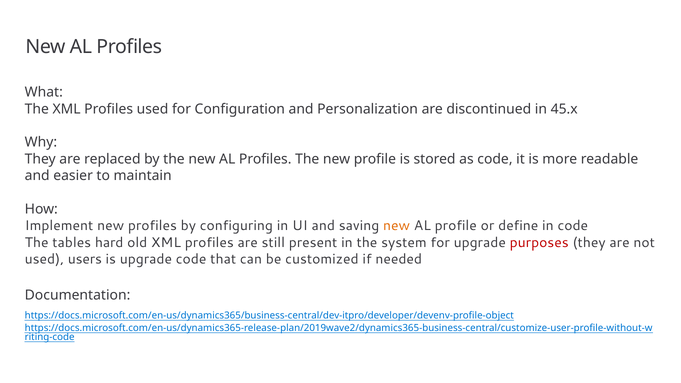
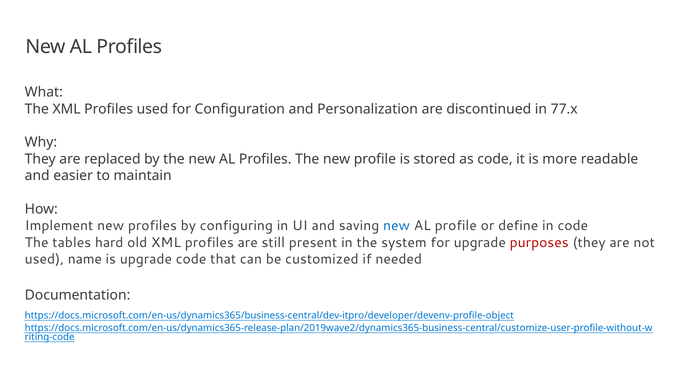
45.x: 45.x -> 77.x (564, 109)
new colour: orange -> blue (396, 226)
users: users -> name (85, 259)
